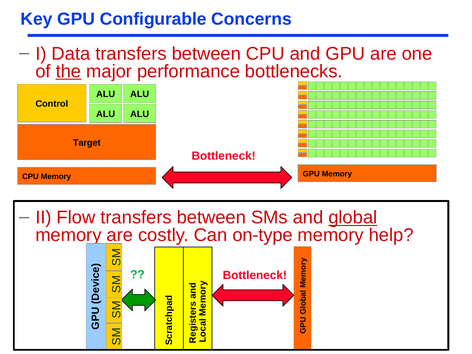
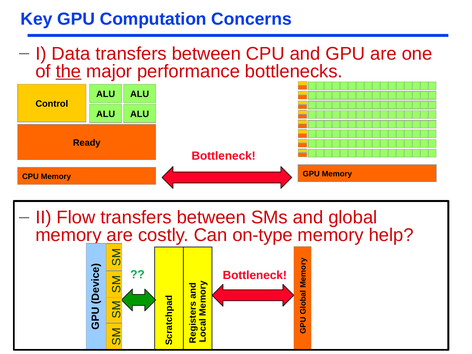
Configurable: Configurable -> Computation (153, 19)
Target: Target -> Ready (87, 143)
global underline: present -> none (353, 218)
